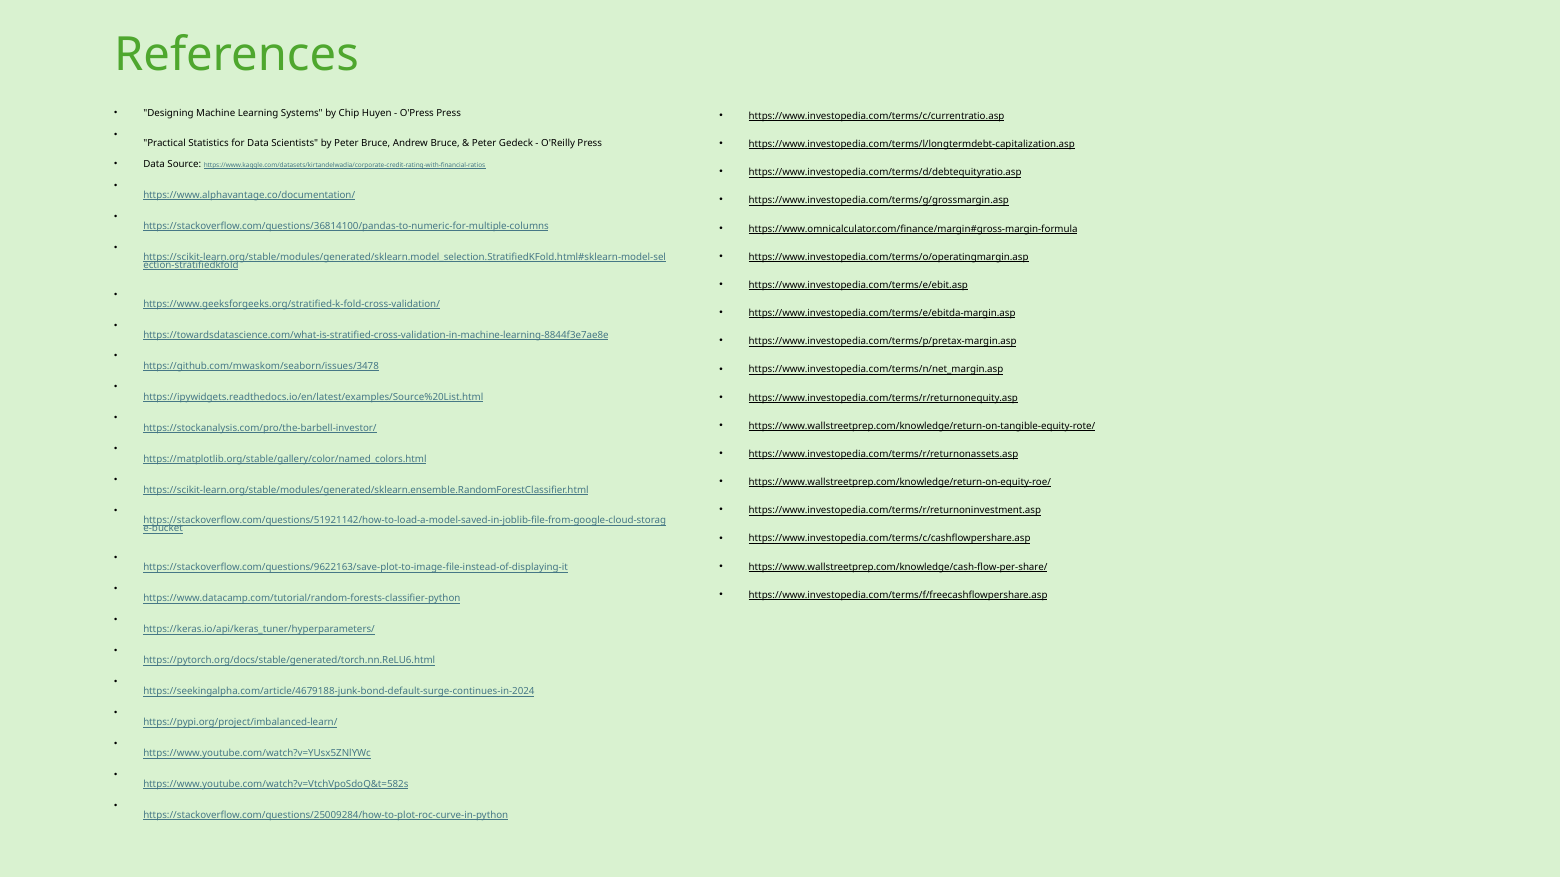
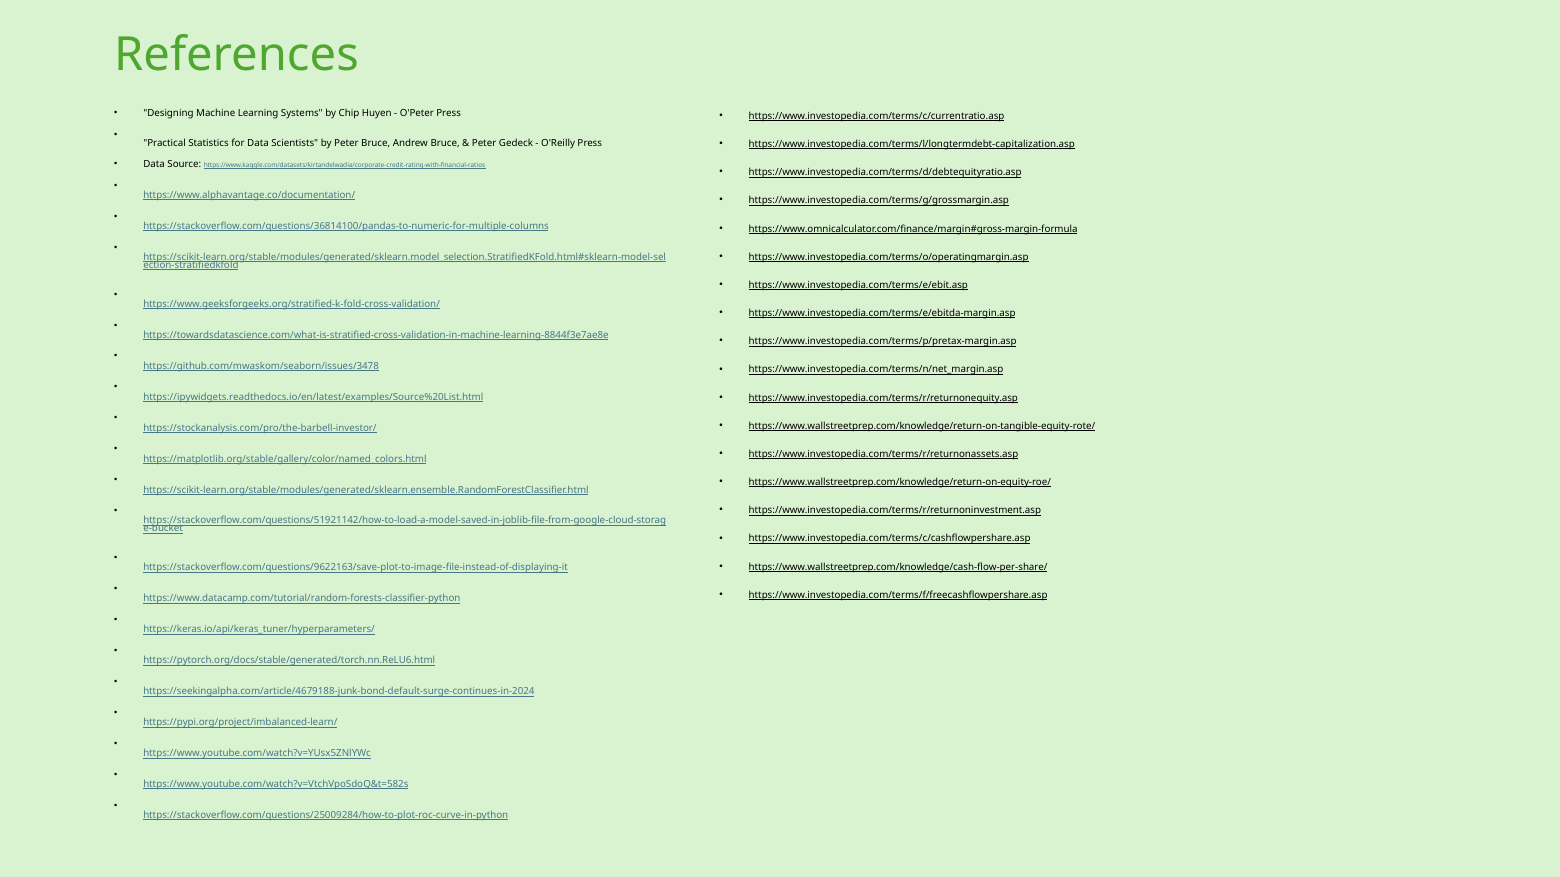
O'Press: O'Press -> O'Peter (417, 113)
